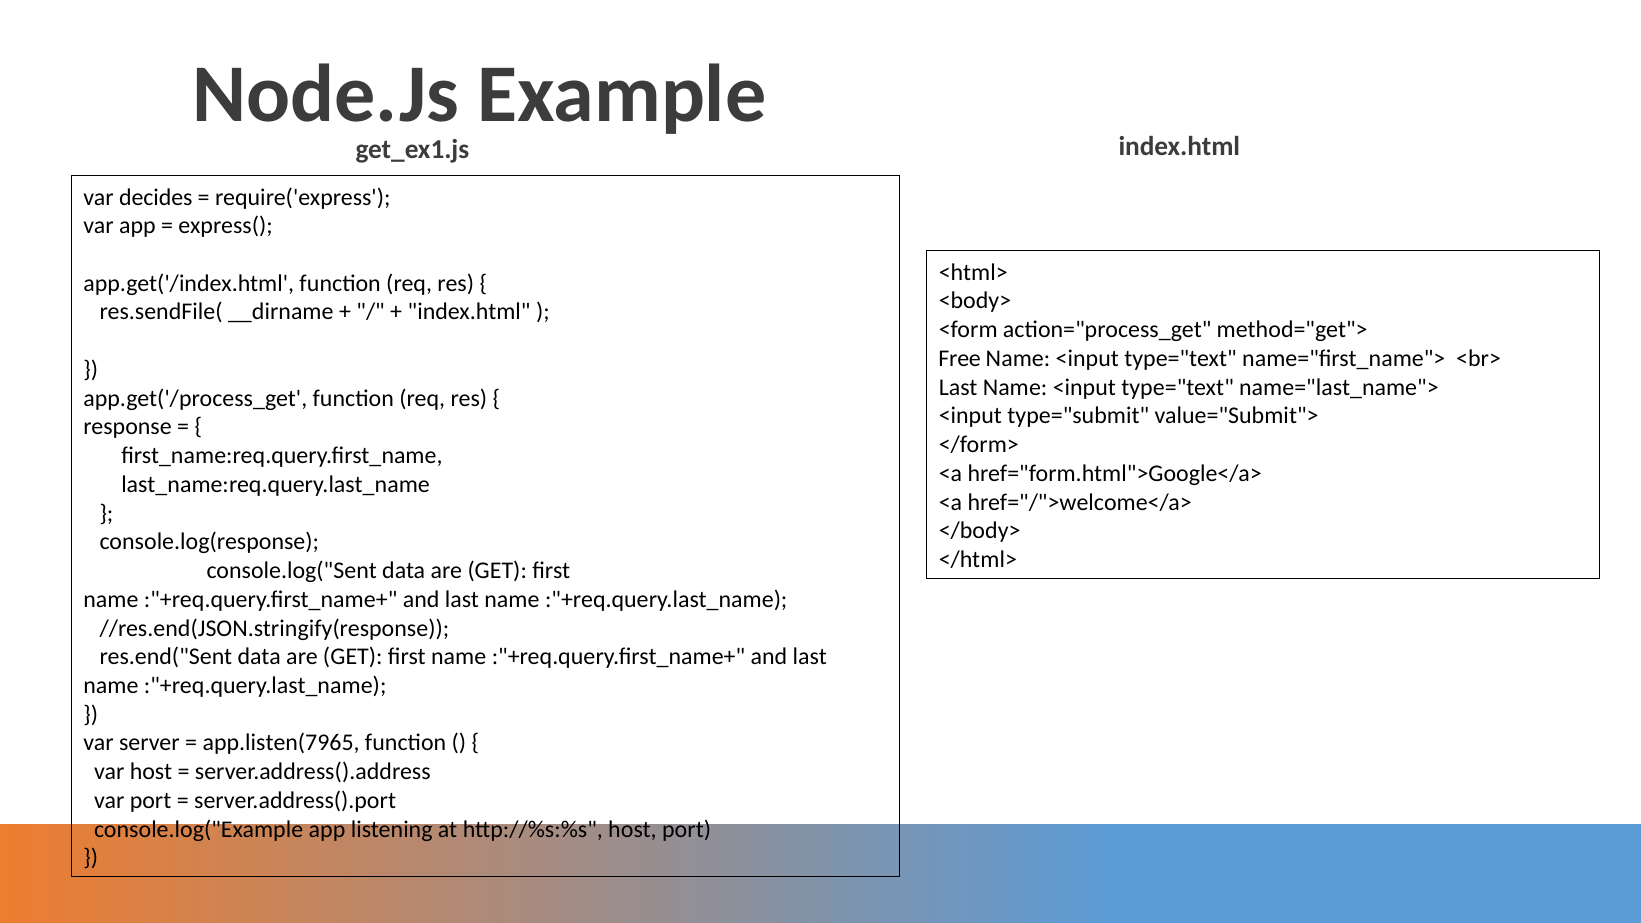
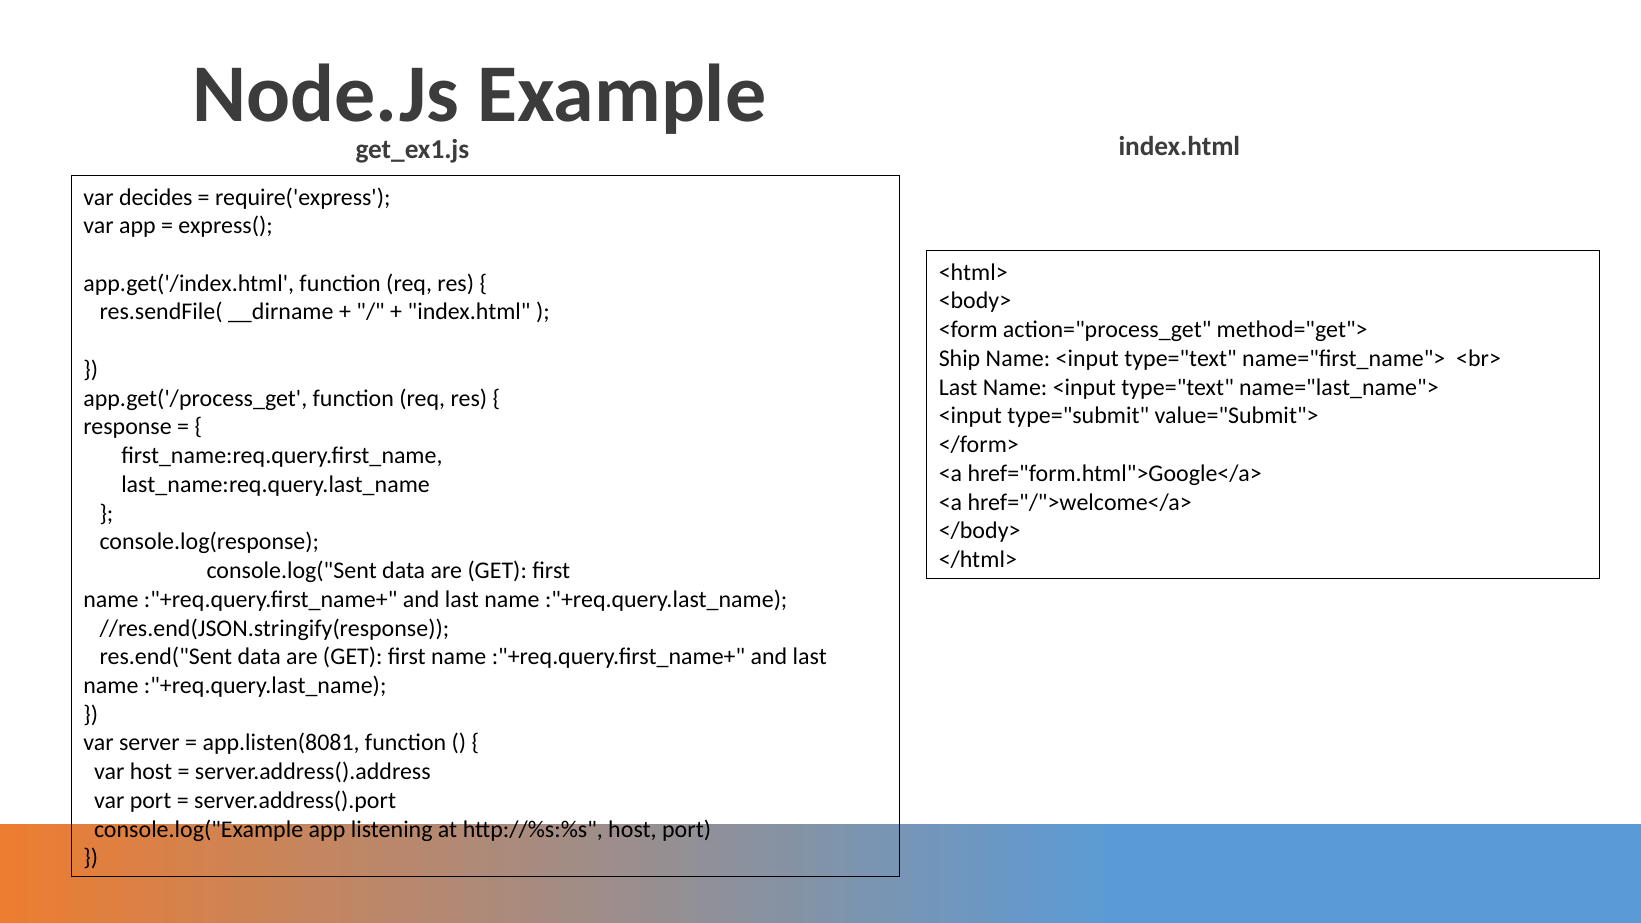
Free: Free -> Ship (960, 359)
app.listen(7965: app.listen(7965 -> app.listen(8081 (281, 743)
